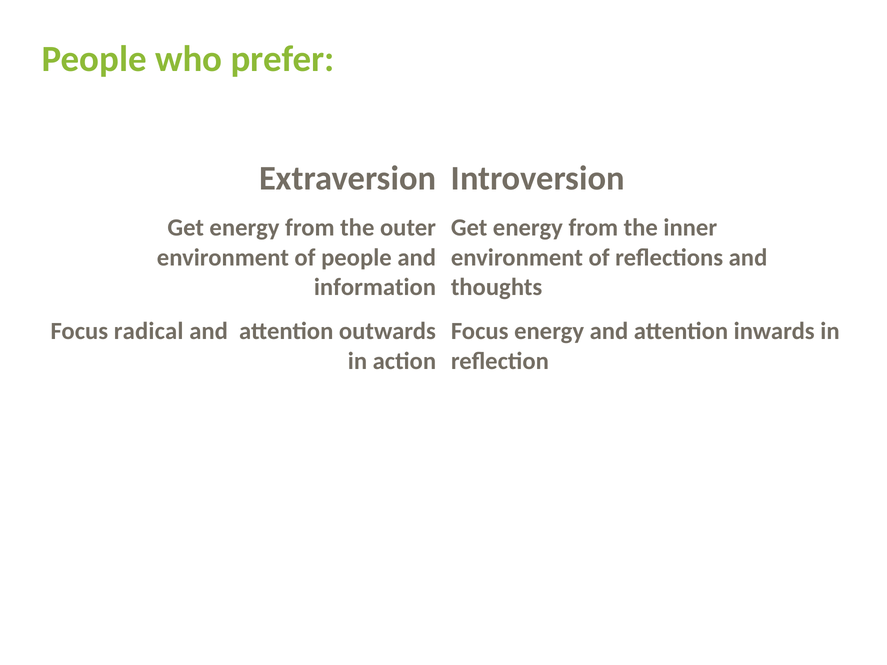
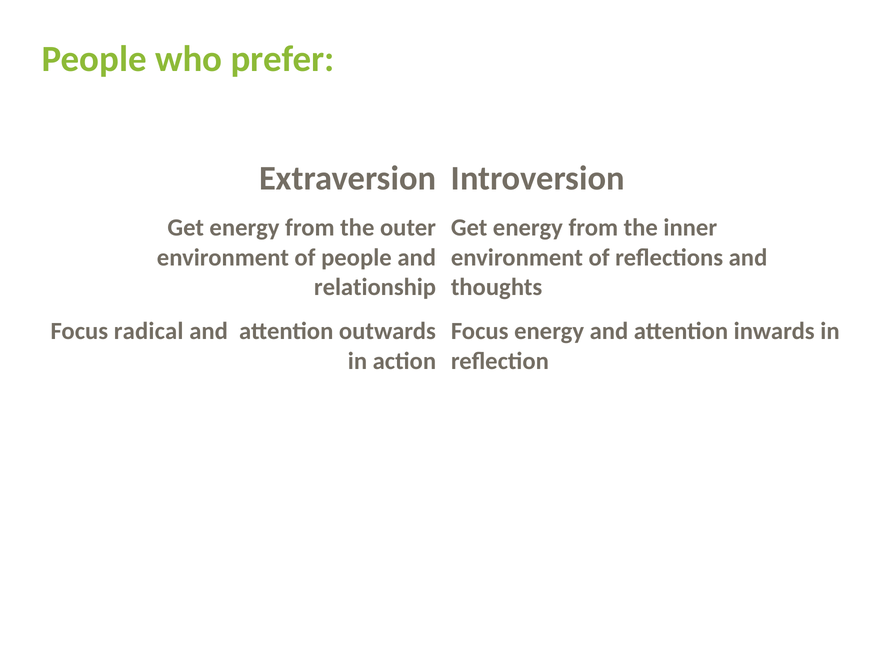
information: information -> relationship (375, 287)
